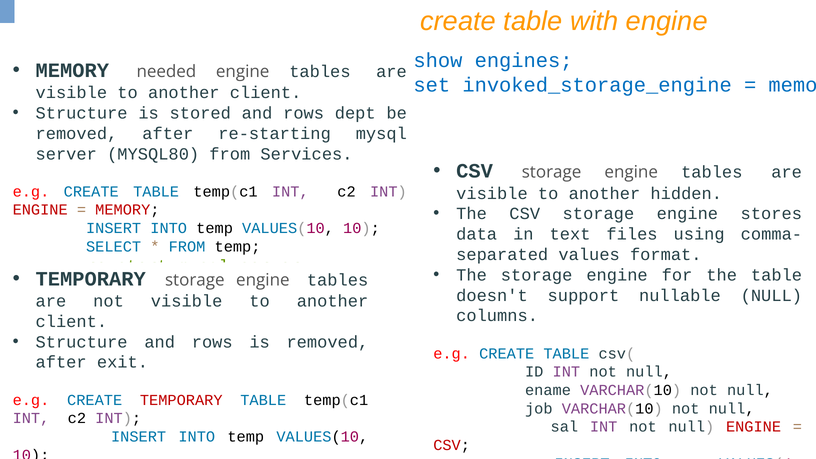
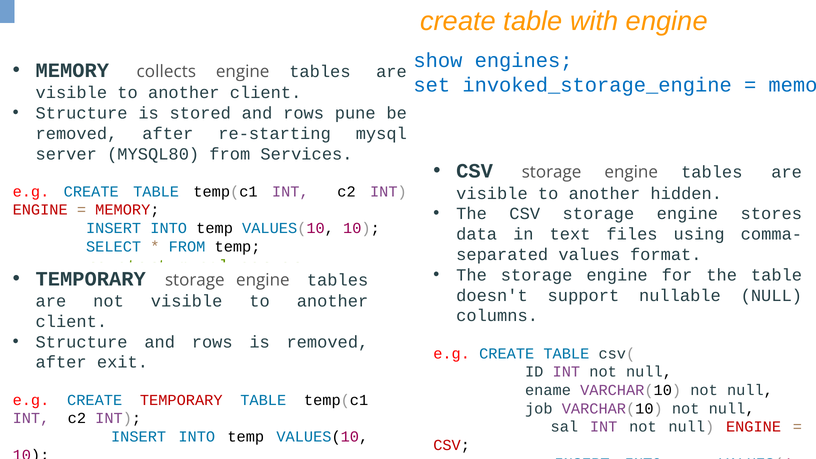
needed: needed -> collects (166, 72)
dept: dept -> pune (355, 113)
